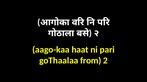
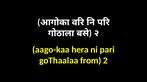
haat: haat -> hera (80, 50)
